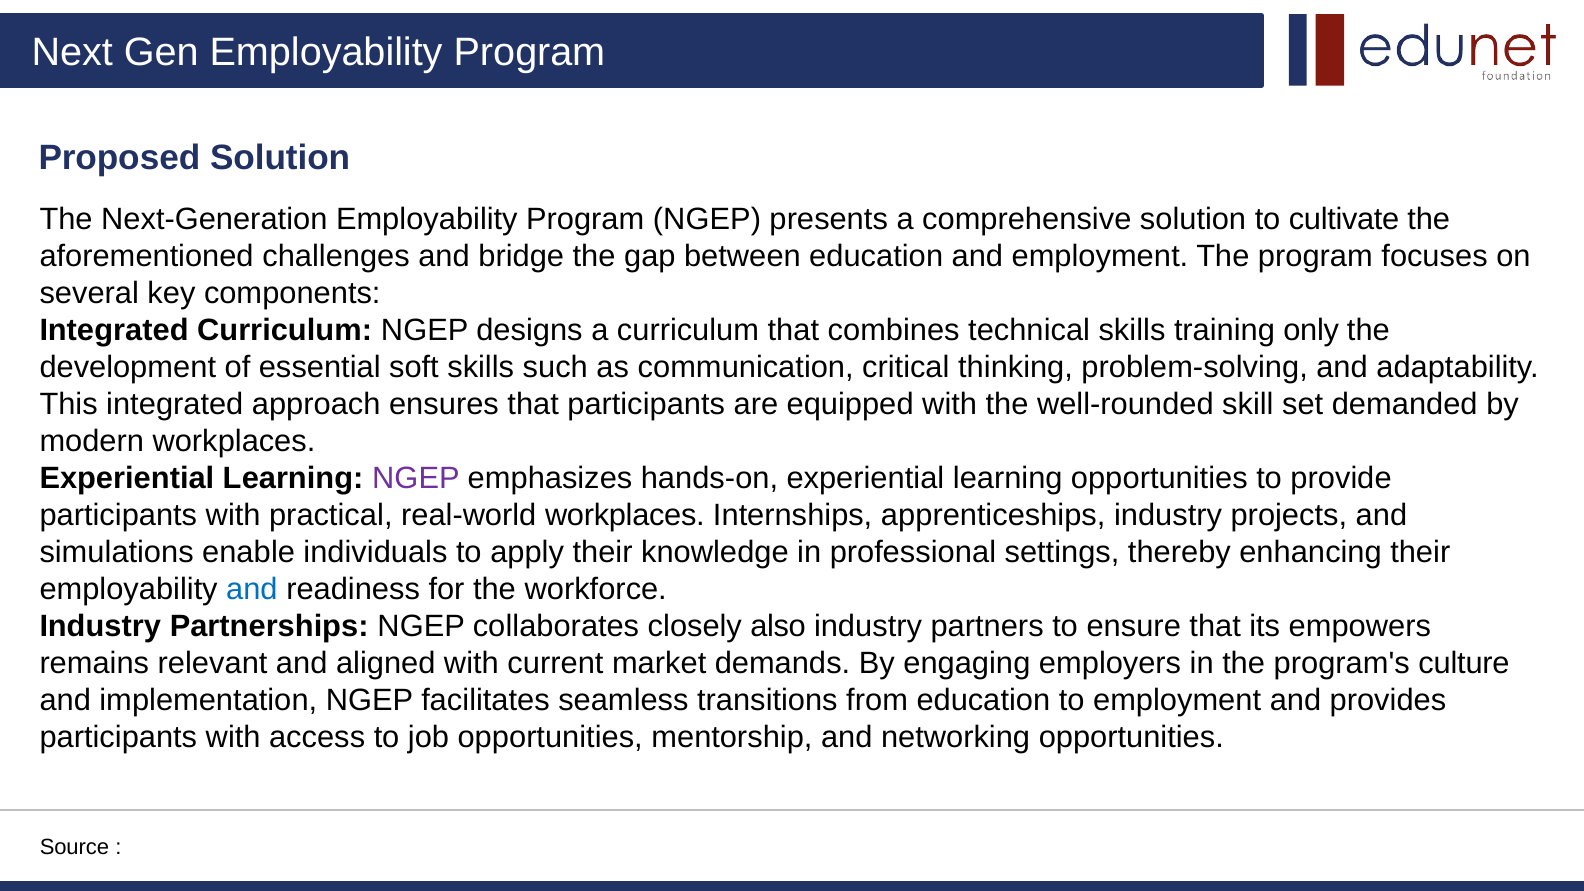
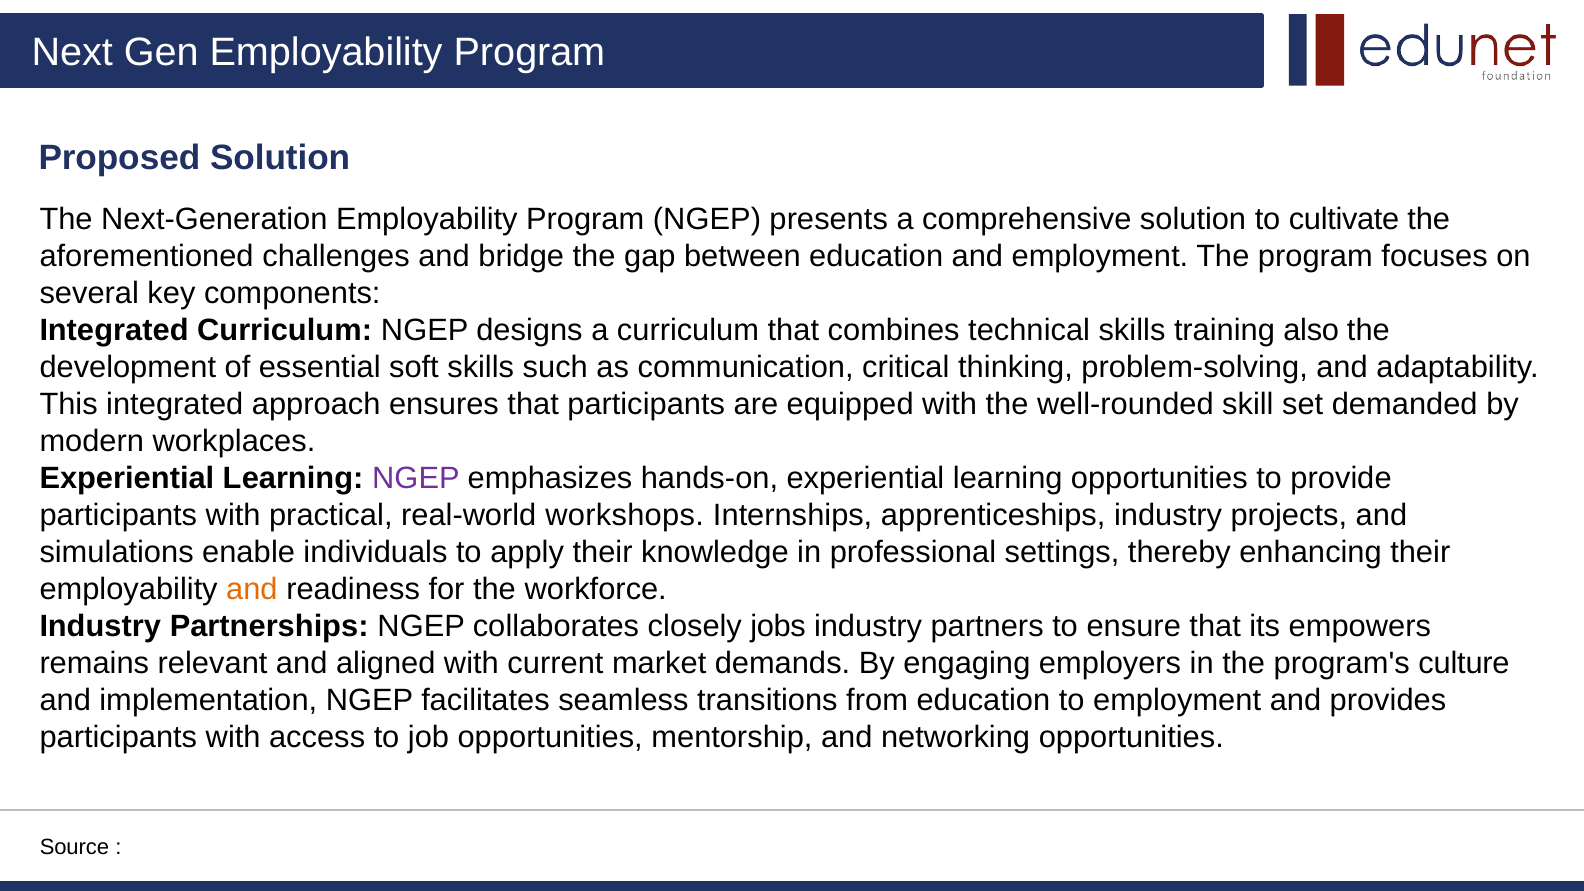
only: only -> also (1311, 330)
real-world workplaces: workplaces -> workshops (625, 515)
and colour: blue -> orange (252, 589)
also: also -> jobs (778, 626)
